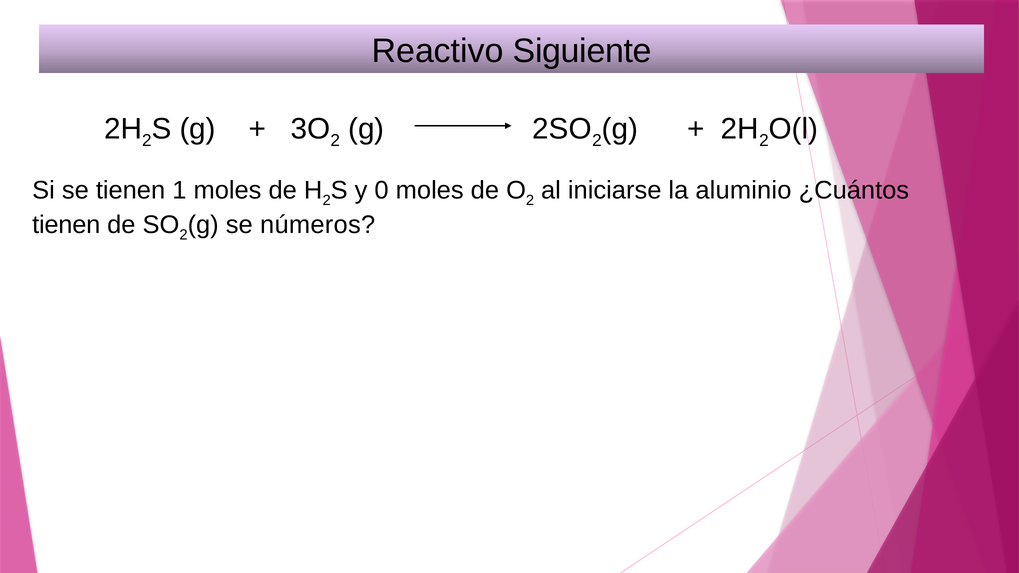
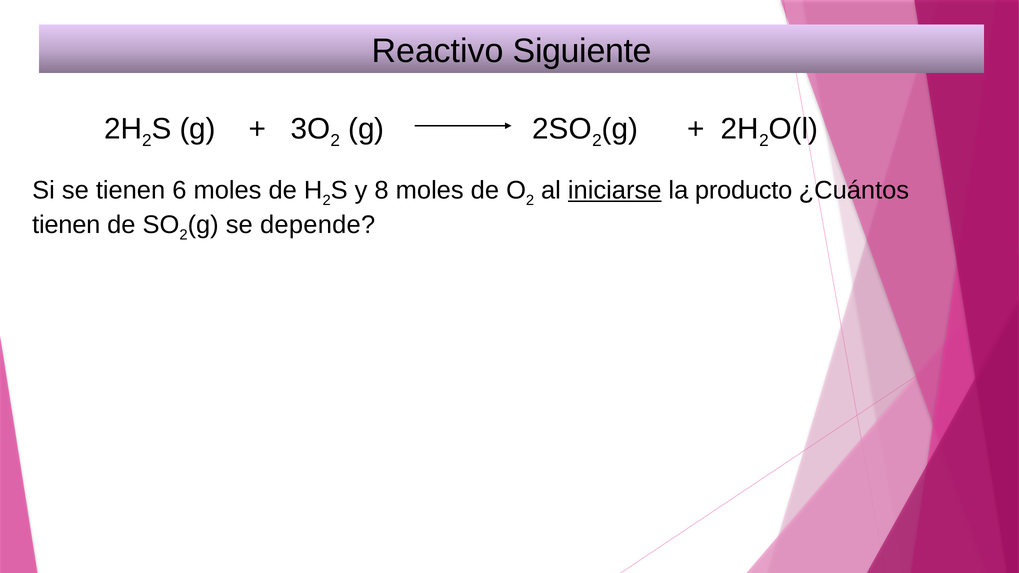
1: 1 -> 6 (179, 190)
0: 0 -> 8 (382, 190)
iniciarse underline: none -> present (615, 190)
aluminio: aluminio -> producto (744, 190)
números: números -> depende (318, 225)
